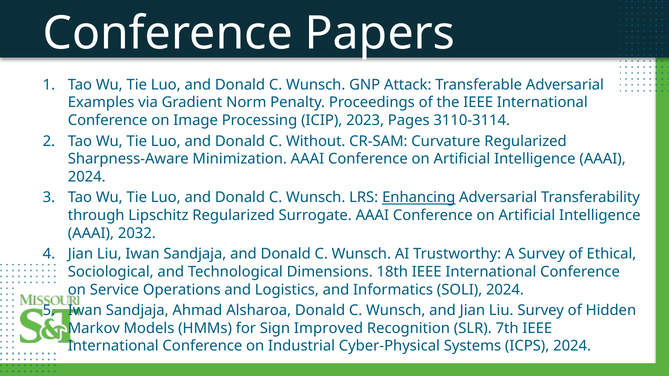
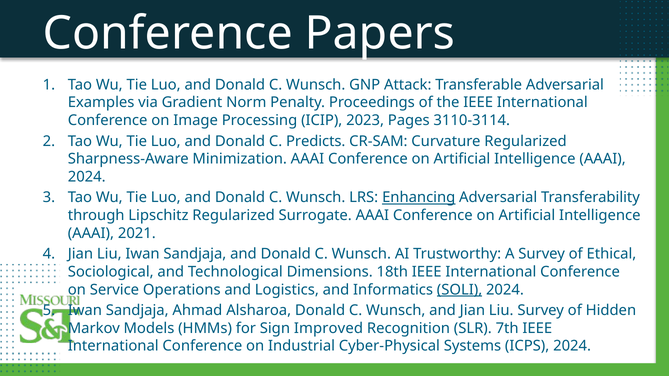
Without: Without -> Predicts (316, 141)
2032: 2032 -> 2021 (137, 233)
SOLI underline: none -> present (460, 290)
